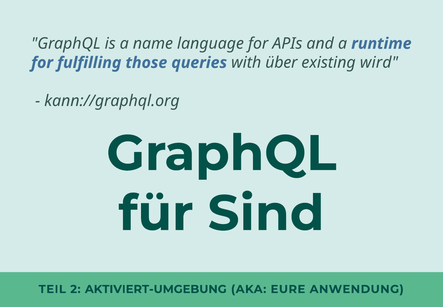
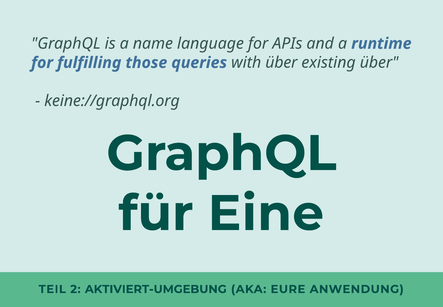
existing wird: wird -> über (379, 63)
kann://graphql.org: kann://graphql.org -> keine://graphql.org (112, 101)
Sind: Sind -> Eine (266, 213)
